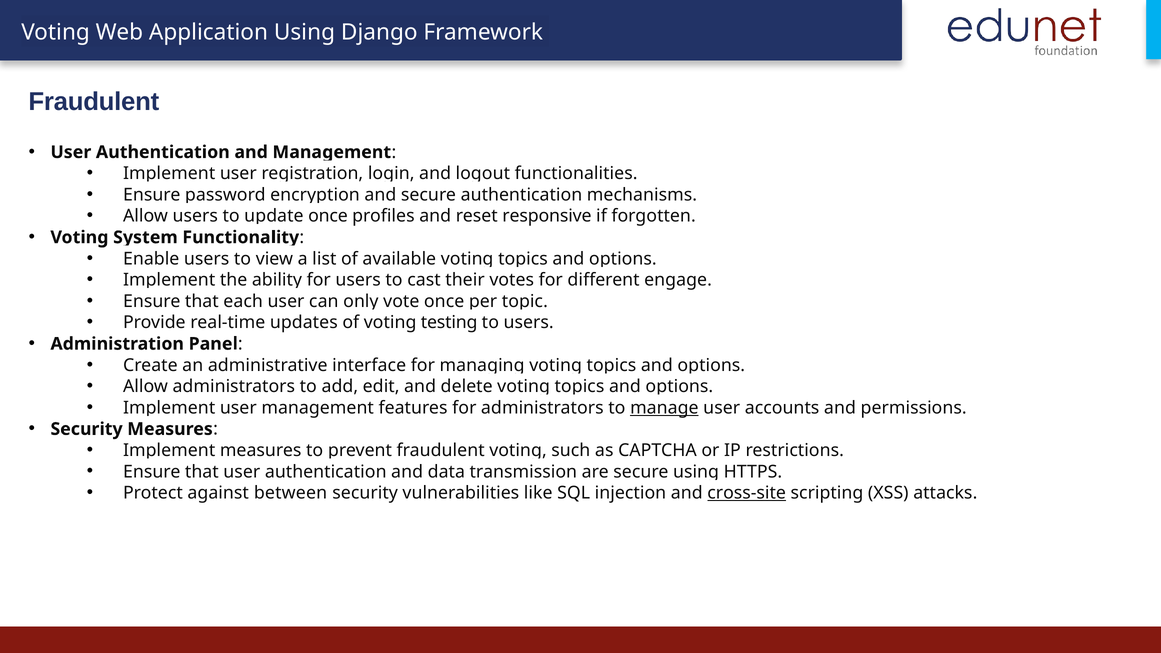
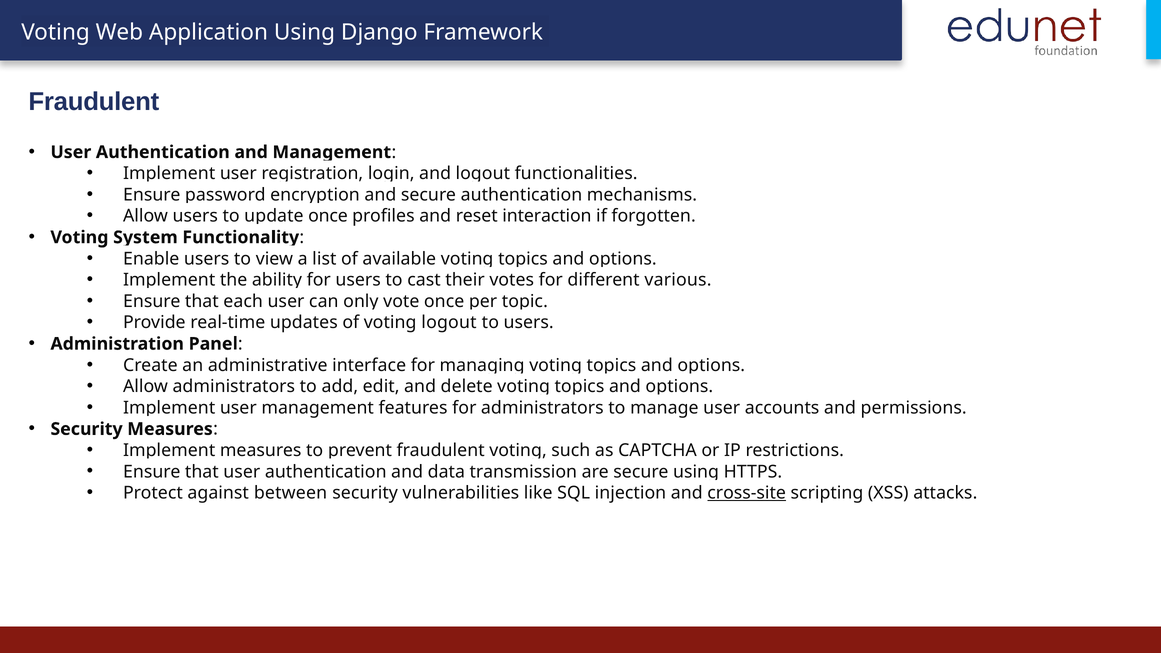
responsive: responsive -> interaction (547, 216)
engage: engage -> various (678, 280)
voting testing: testing -> logout (449, 323)
manage underline: present -> none (664, 408)
